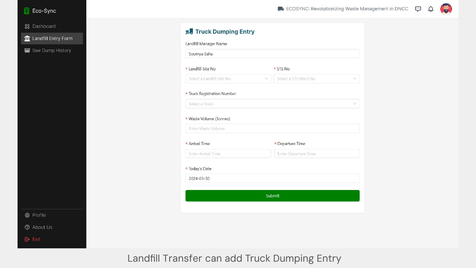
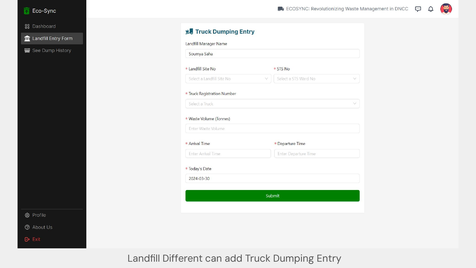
Transfer: Transfer -> Different (183, 258)
